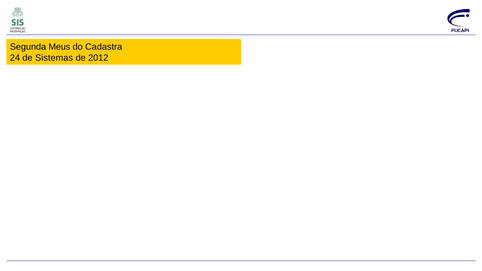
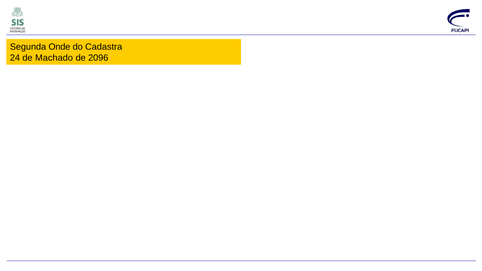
Meus: Meus -> Onde (59, 47)
Sistemas: Sistemas -> Machado (54, 58)
2012: 2012 -> 2096 (98, 58)
